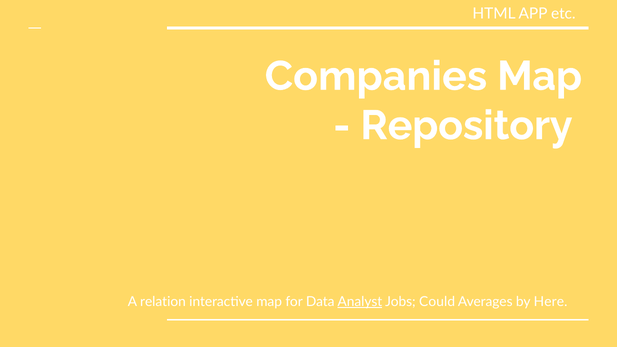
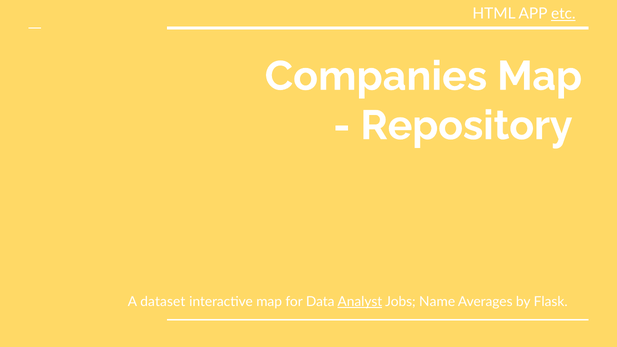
etc underline: none -> present (563, 14)
relation: relation -> dataset (163, 302)
Could: Could -> Name (437, 302)
Here: Here -> Flask (551, 302)
